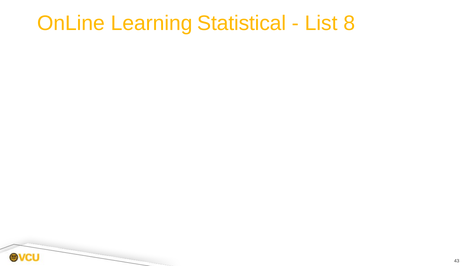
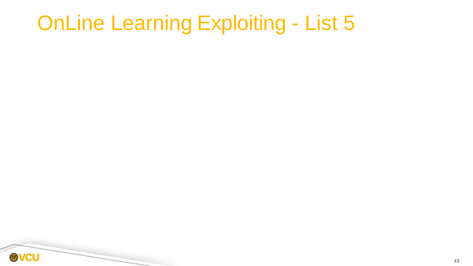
Statistical: Statistical -> Exploiting (242, 23)
8: 8 -> 5 (349, 23)
